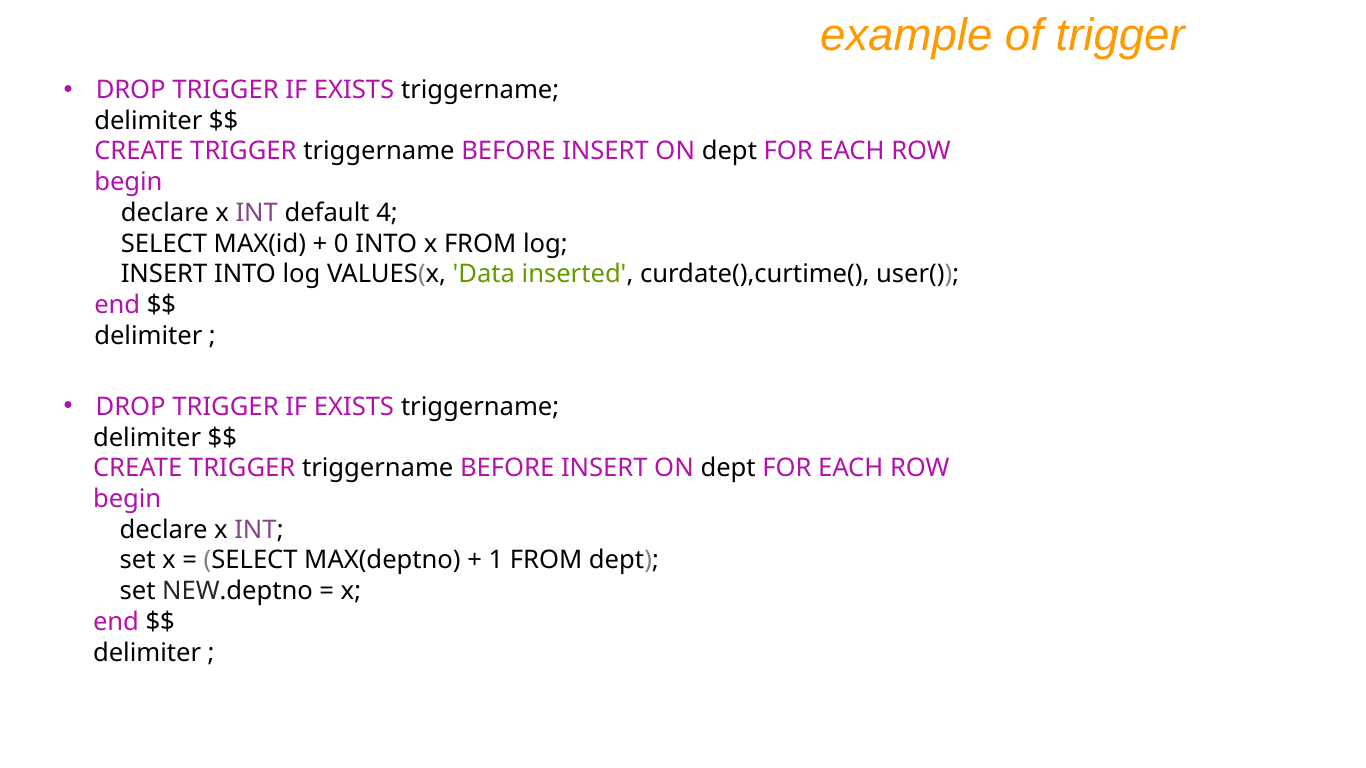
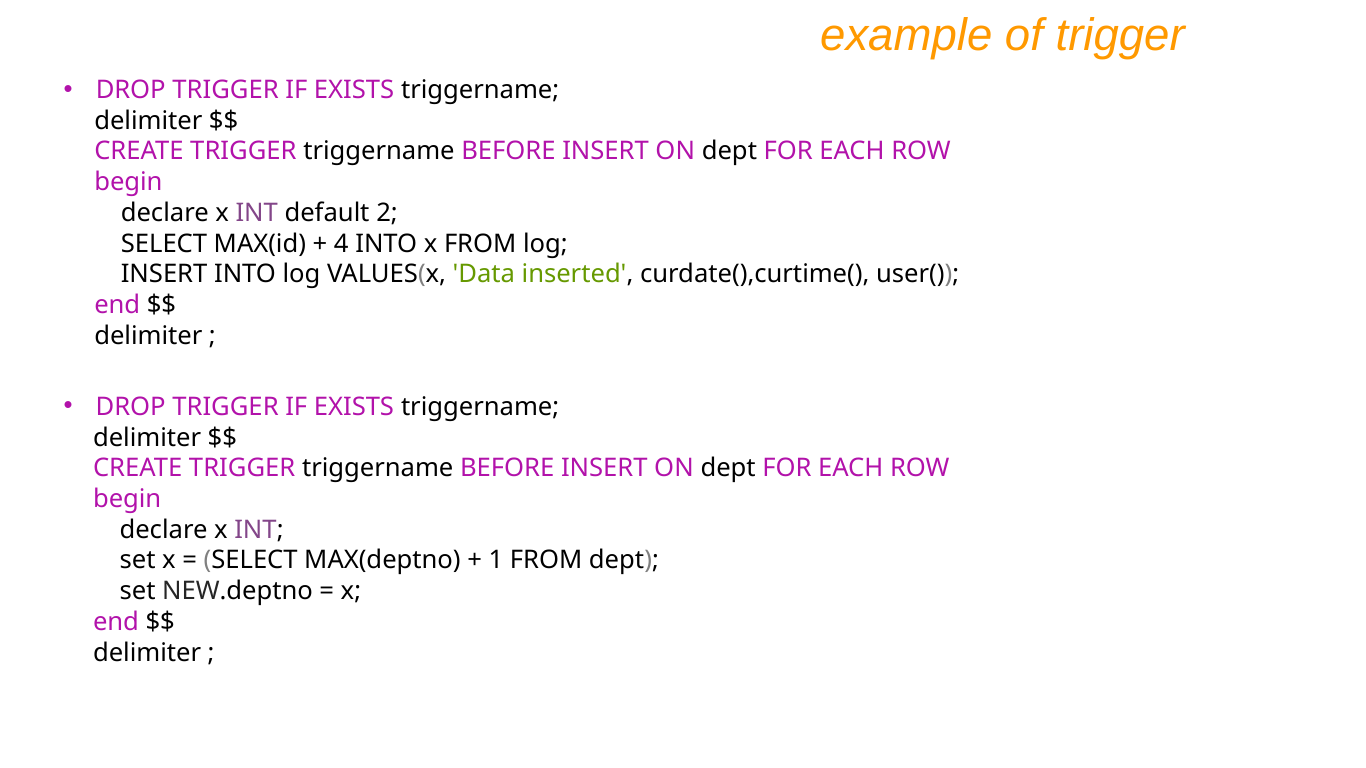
4: 4 -> 2 (387, 213)
0: 0 -> 4 (341, 244)
